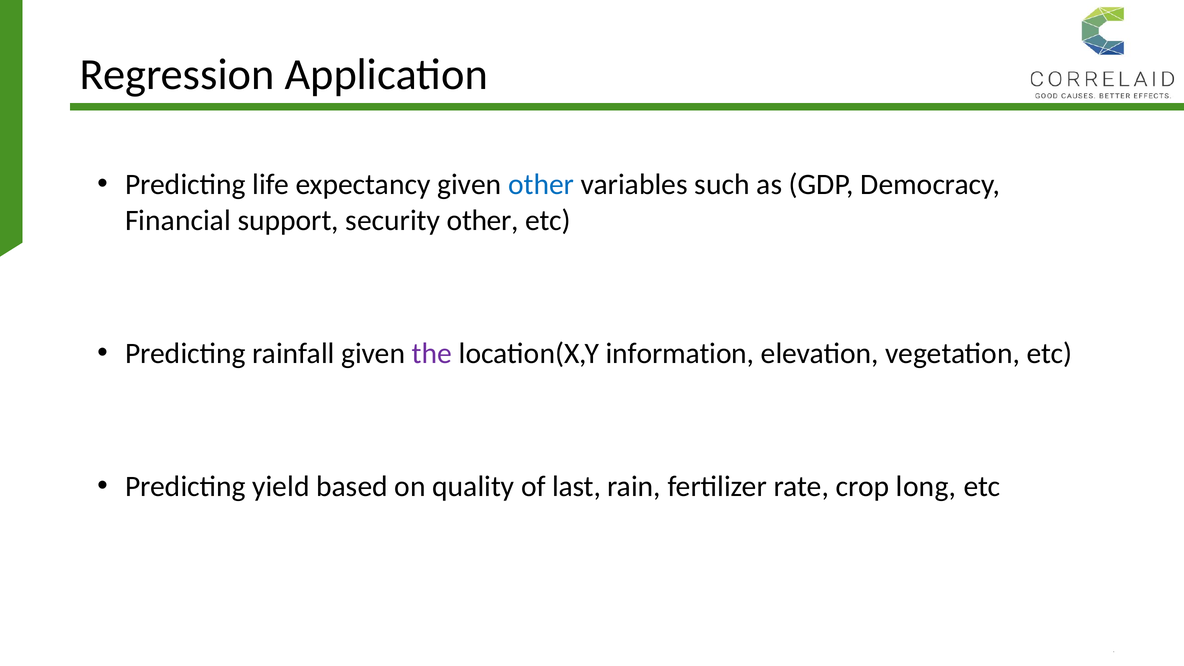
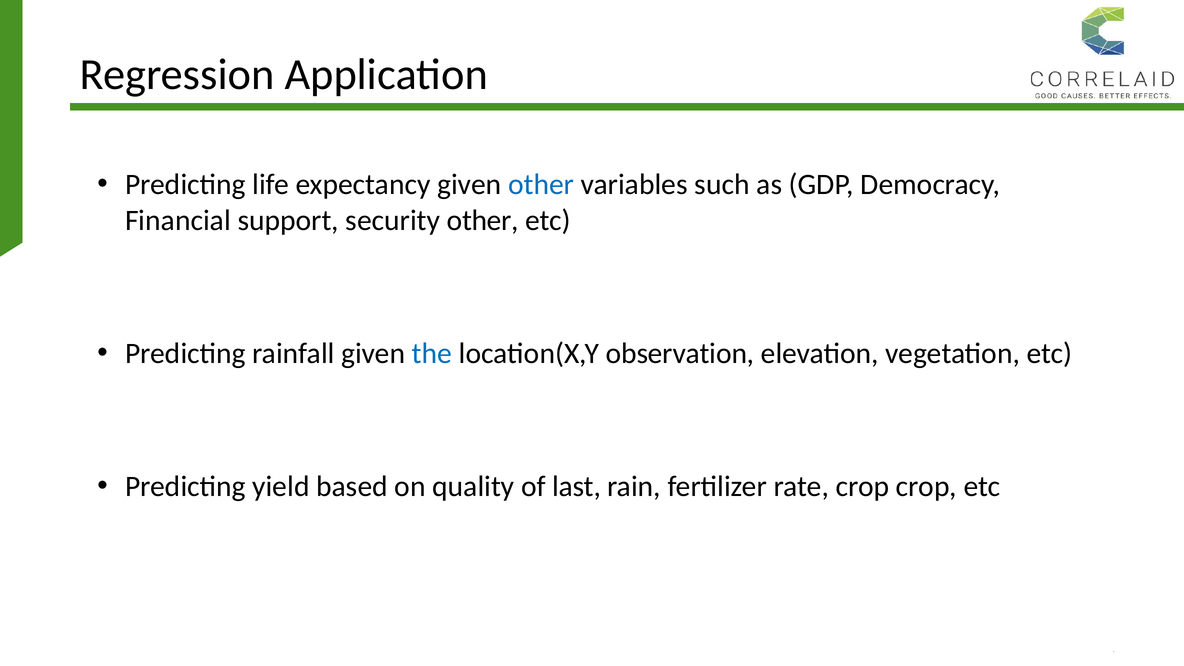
the colour: purple -> blue (432, 353)
information: information -> observation (680, 353)
crop long: long -> crop (926, 487)
